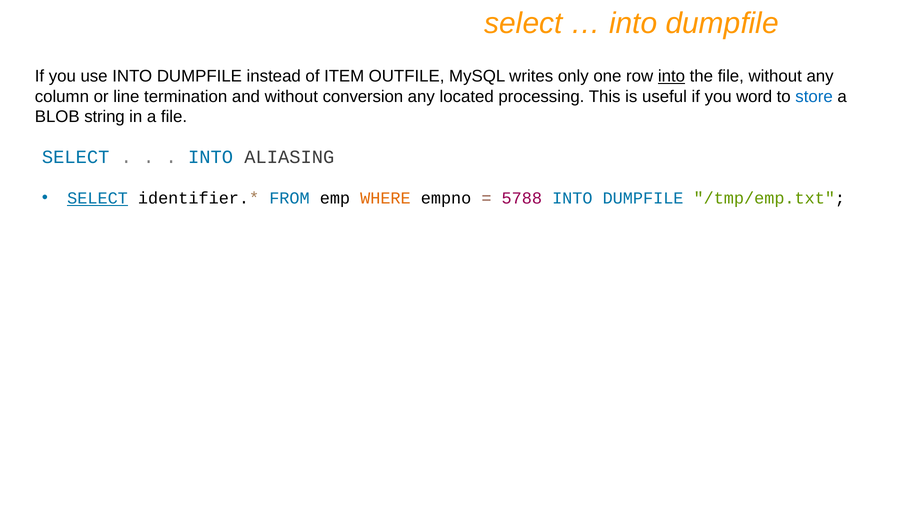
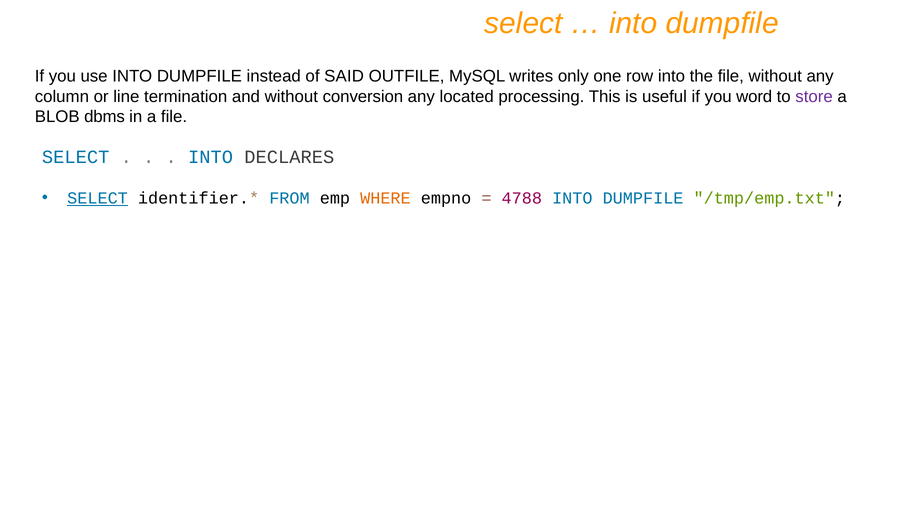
ITEM: ITEM -> SAID (344, 76)
into underline: present -> none (671, 76)
store colour: blue -> purple (814, 97)
string: string -> dbms (105, 117)
ALIASING: ALIASING -> DECLARES (289, 157)
5788: 5788 -> 4788 (522, 198)
